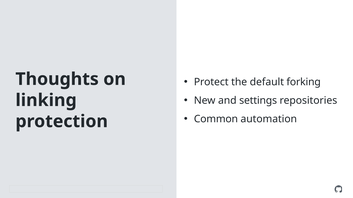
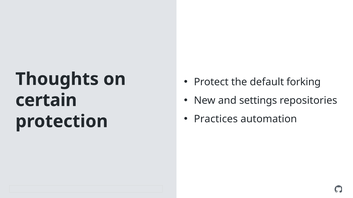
linking: linking -> certain (46, 101)
Common: Common -> Practices (216, 119)
